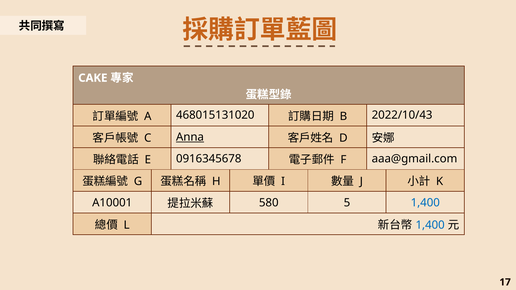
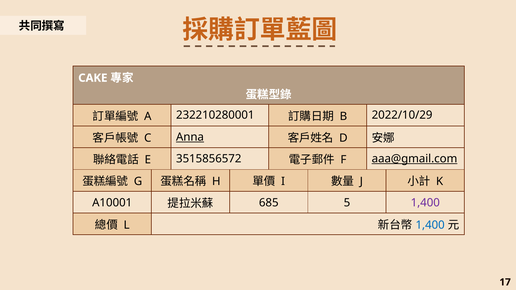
468015131020: 468015131020 -> 232210280001 (215, 115)
2022/10/43: 2022/10/43 -> 2022/10/29 (402, 115)
0916345678: 0916345678 -> 3515856572 (209, 159)
aaa@gmail.com underline: none -> present (415, 159)
580: 580 -> 685 (269, 203)
1,400 colour: blue -> purple (425, 203)
